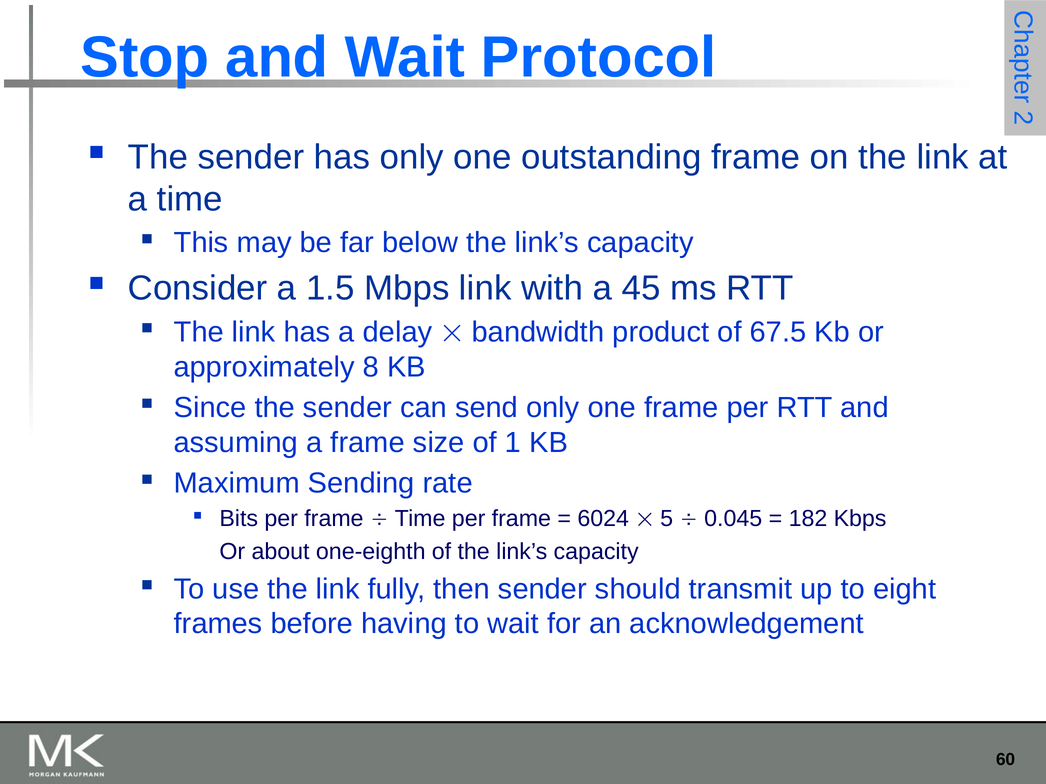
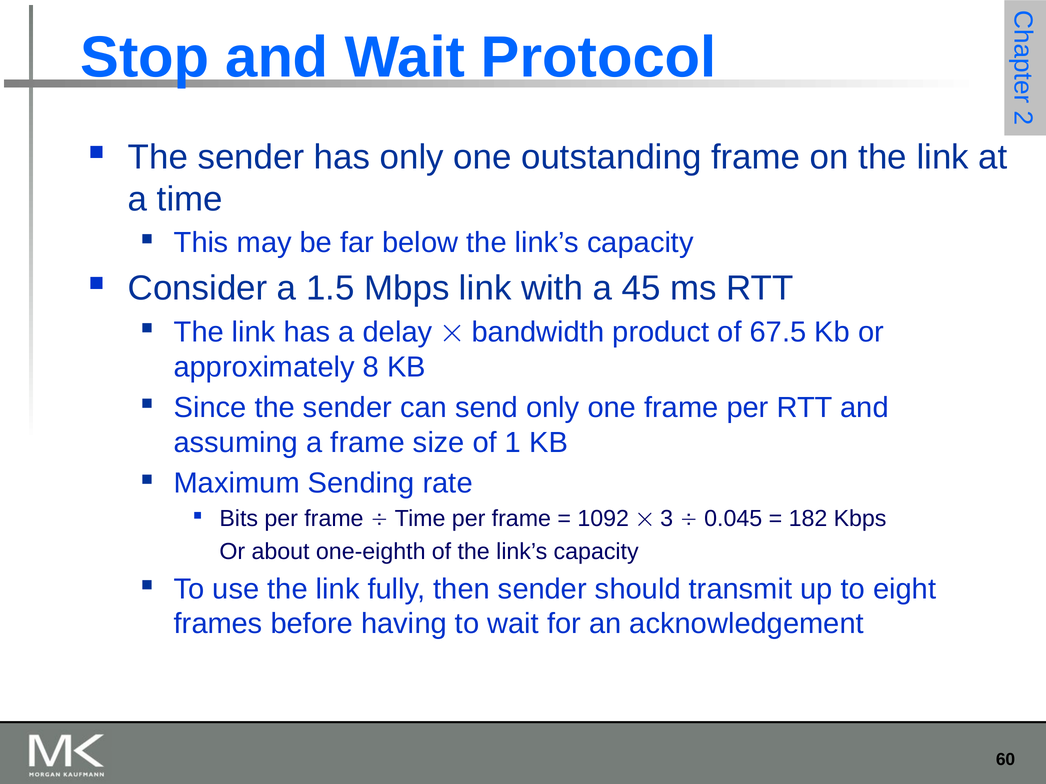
6024: 6024 -> 1092 (603, 519)
5: 5 -> 3 (667, 519)
